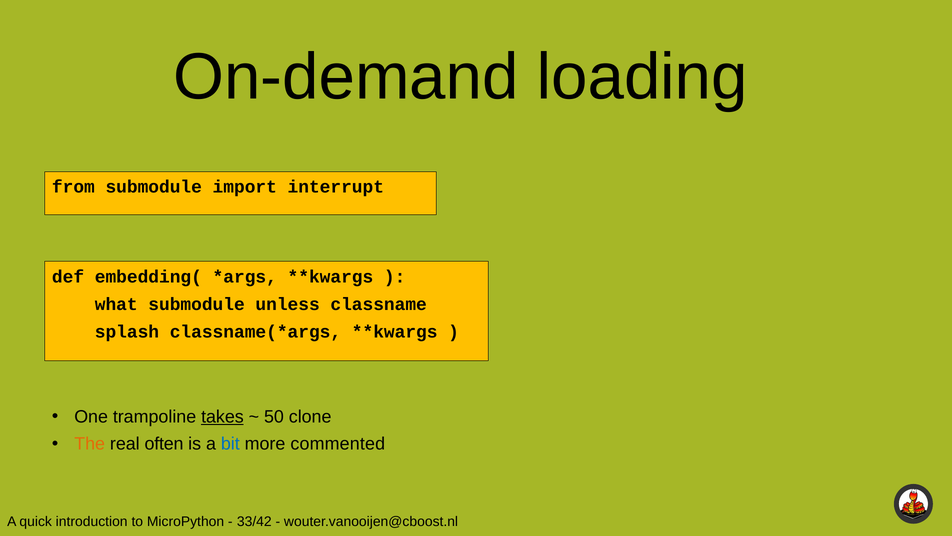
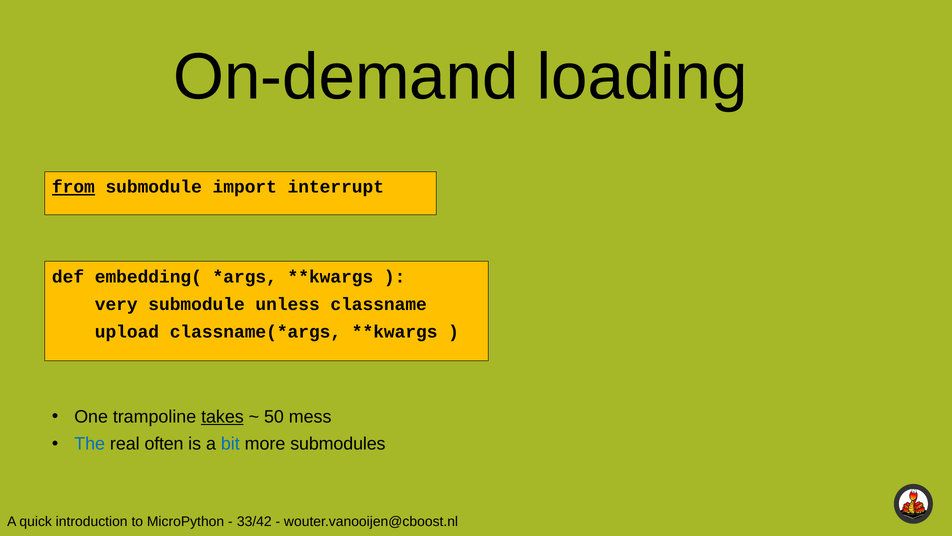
from underline: none -> present (73, 187)
what: what -> very (116, 304)
splash: splash -> upload (127, 331)
clone: clone -> mess (310, 416)
The colour: orange -> blue (90, 444)
commented: commented -> submodules (338, 444)
